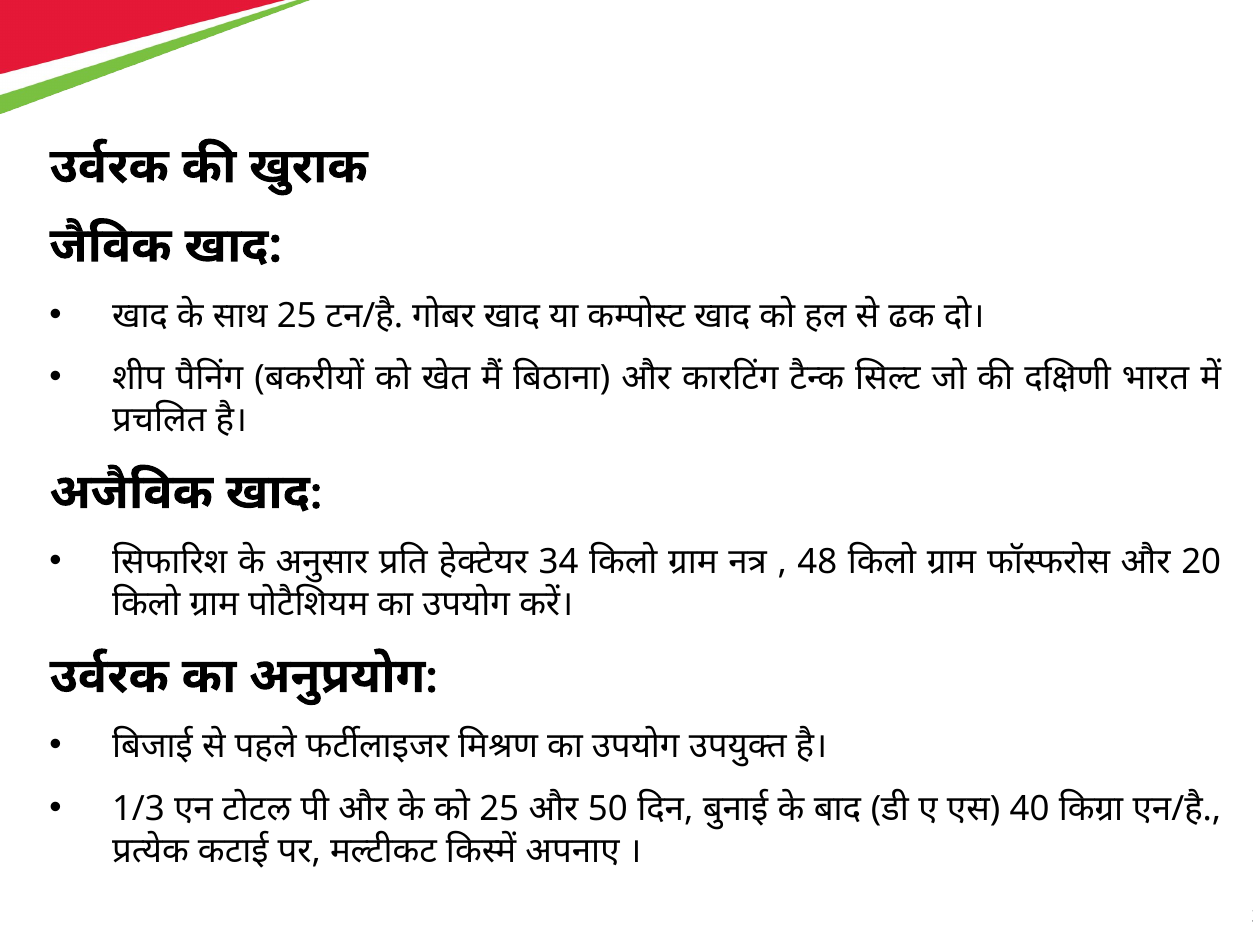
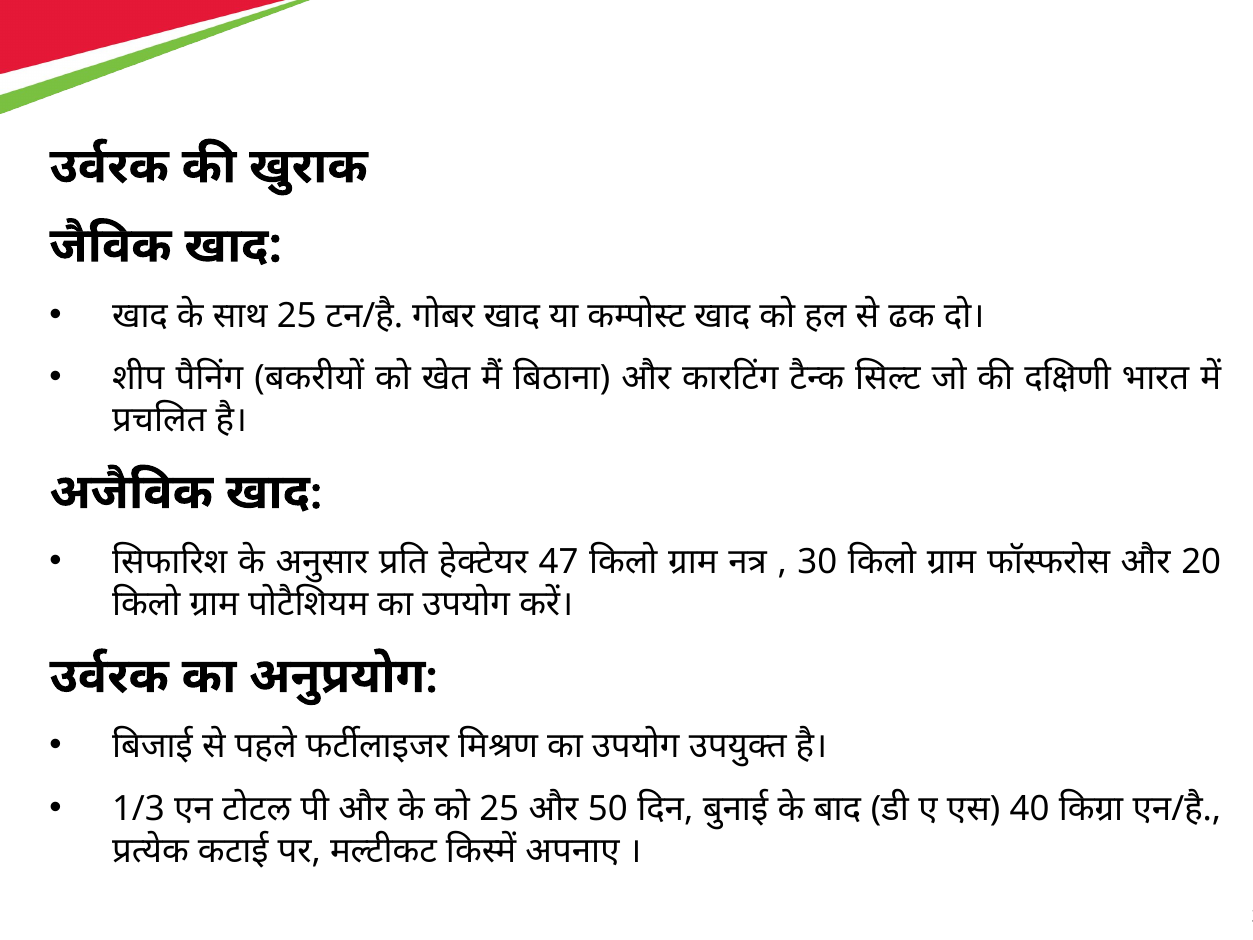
34: 34 -> 47 (559, 562)
48: 48 -> 30 (817, 562)
